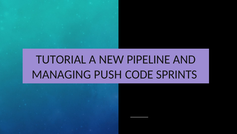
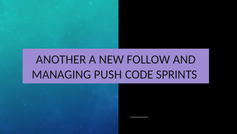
TUTORIAL: TUTORIAL -> ANOTHER (61, 59)
PIPELINE: PIPELINE -> FOLLOW (148, 59)
